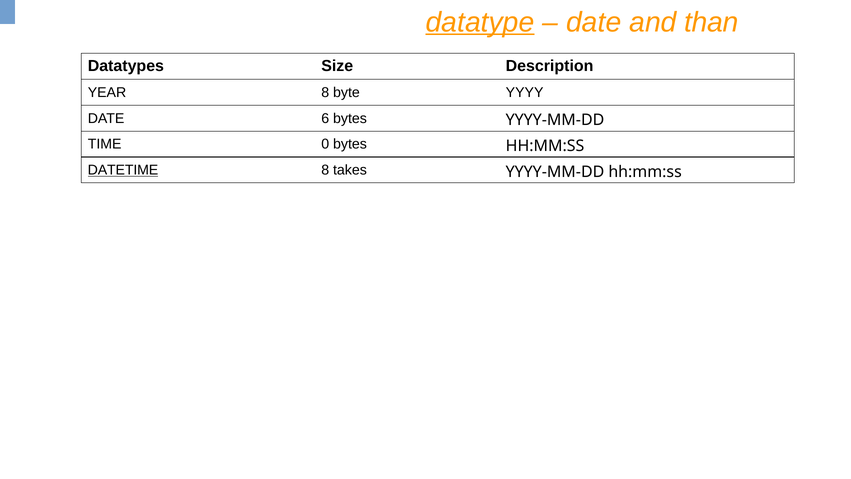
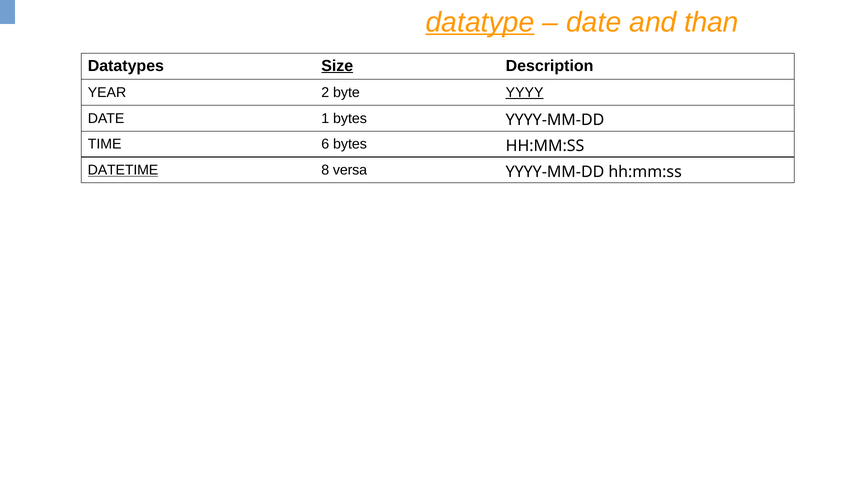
Size underline: none -> present (337, 66)
YEAR 8: 8 -> 2 (325, 92)
YYYY underline: none -> present (525, 92)
6: 6 -> 1 (325, 118)
0: 0 -> 6 (325, 144)
takes: takes -> versa (350, 170)
